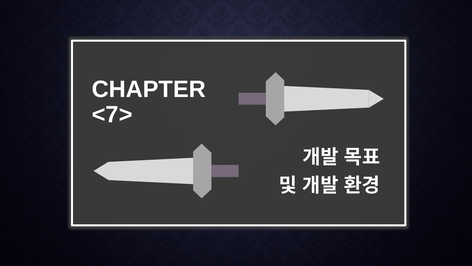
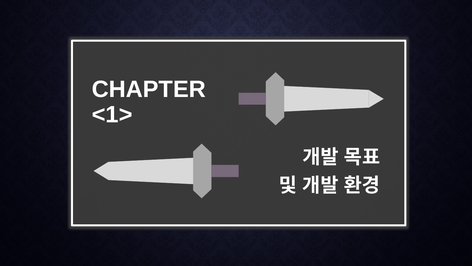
<7>: <7> -> <1> (112, 115)
